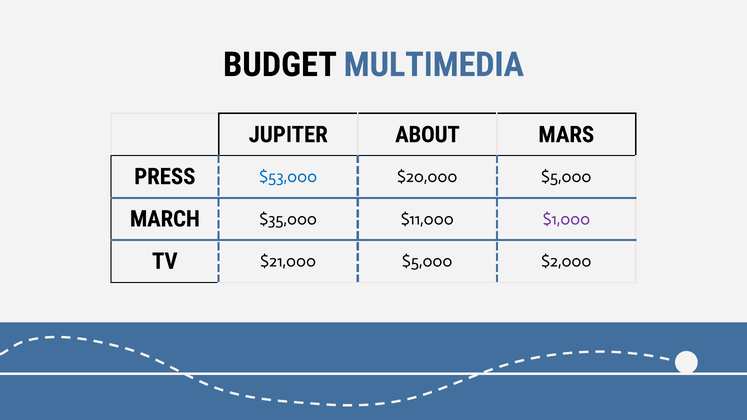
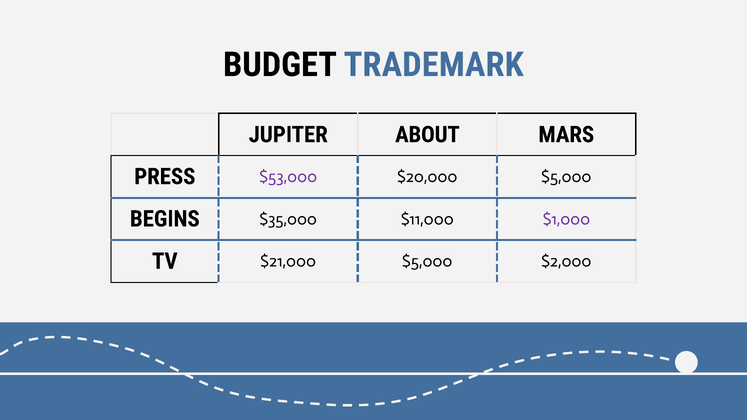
MULTIMEDIA: MULTIMEDIA -> TRADEMARK (434, 65)
$53,000 colour: blue -> purple (288, 177)
MARCH: MARCH -> BEGINS (165, 219)
